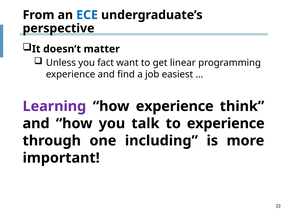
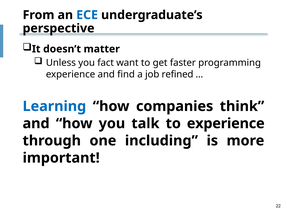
linear: linear -> faster (183, 63)
easiest: easiest -> refined (177, 74)
Learning colour: purple -> blue (54, 106)
how experience: experience -> companies (175, 106)
